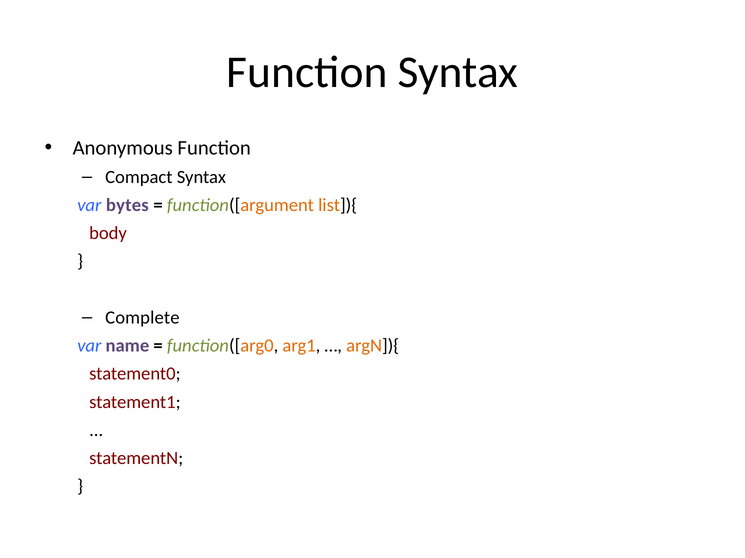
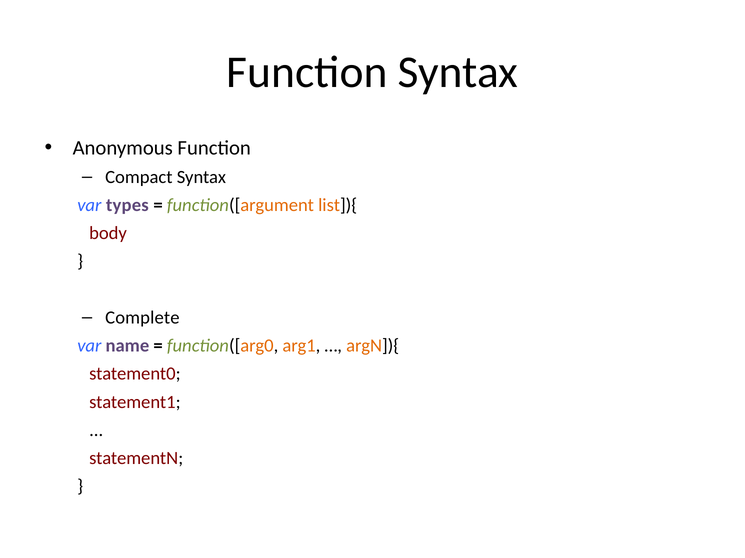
bytes: bytes -> types (127, 205)
